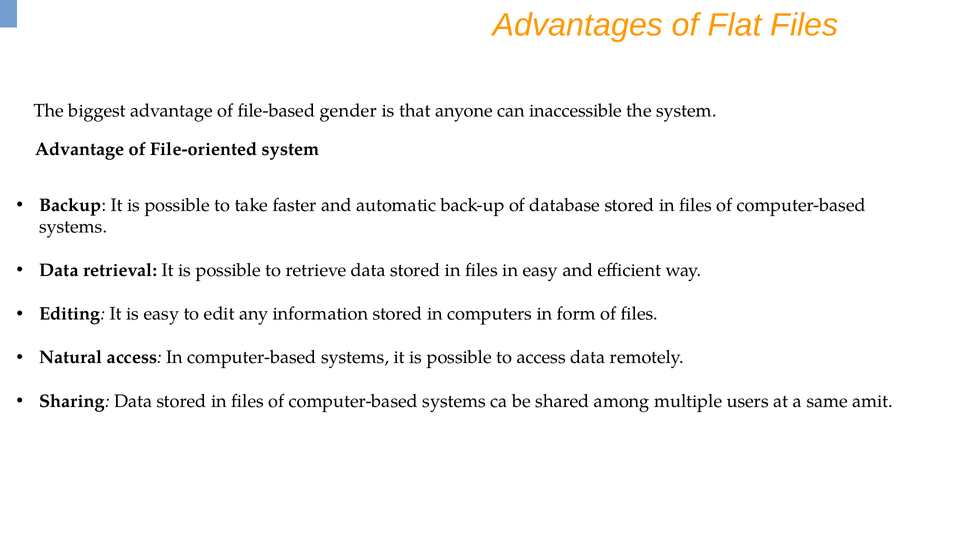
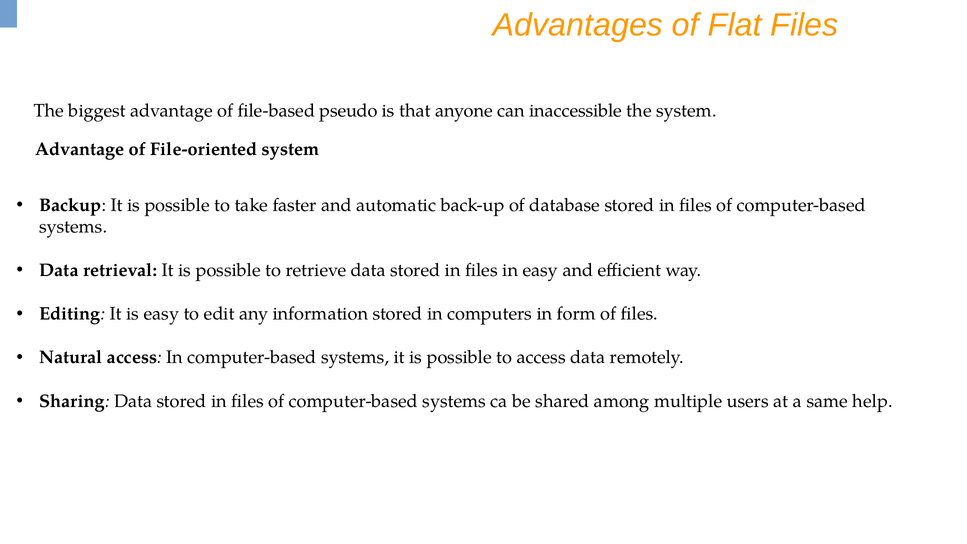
gender: gender -> pseudo (348, 111)
amit: amit -> help (873, 401)
